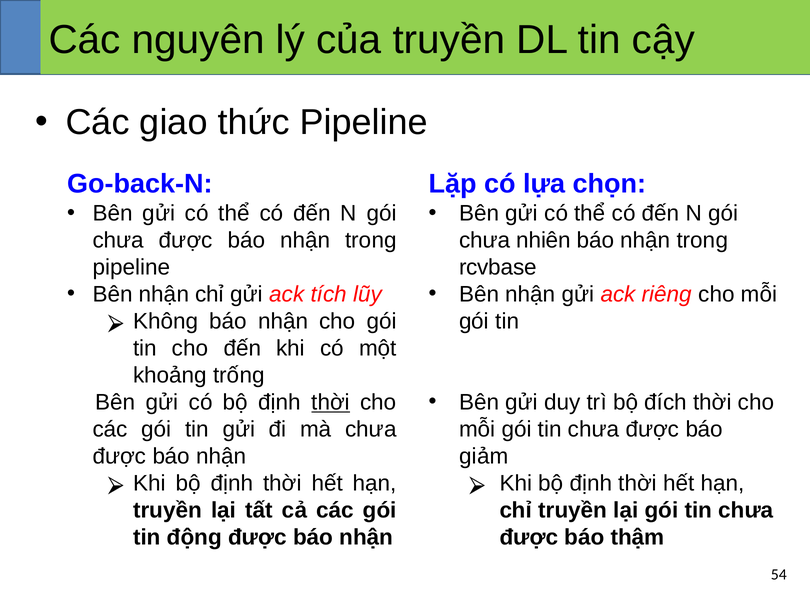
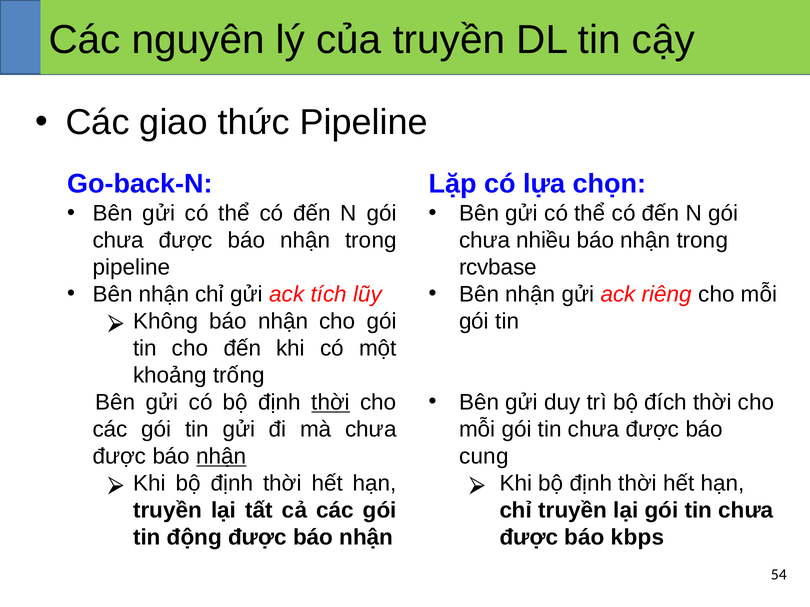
nhiên: nhiên -> nhiều (544, 241)
nhận underline: none -> present (221, 457)
giảm: giảm -> cung (484, 457)
thậm: thậm -> kbps (637, 538)
